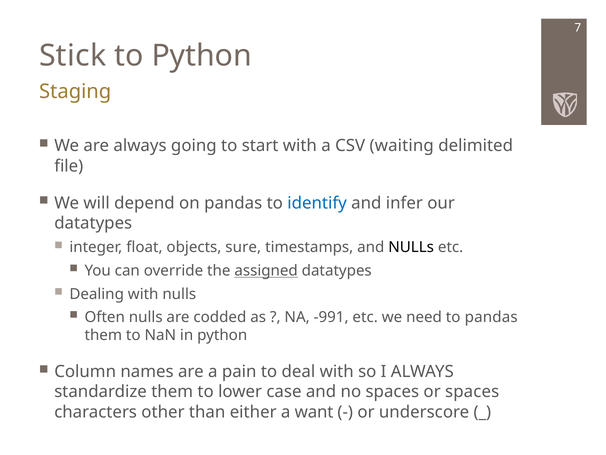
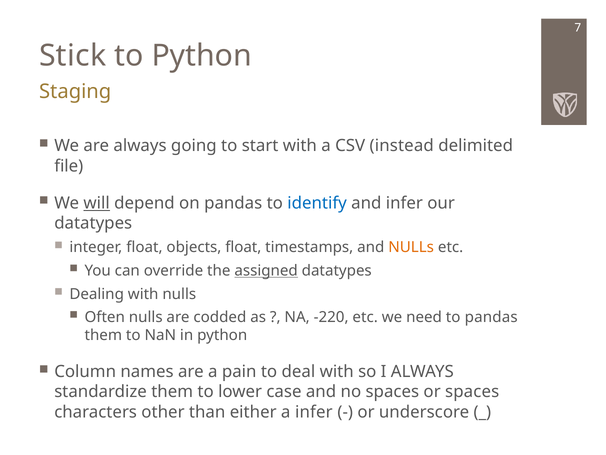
waiting: waiting -> instead (402, 146)
will underline: none -> present (97, 203)
objects sure: sure -> float (243, 247)
NULLs colour: black -> orange (411, 247)
-991: -991 -> -220 (331, 317)
a want: want -> infer (314, 412)
